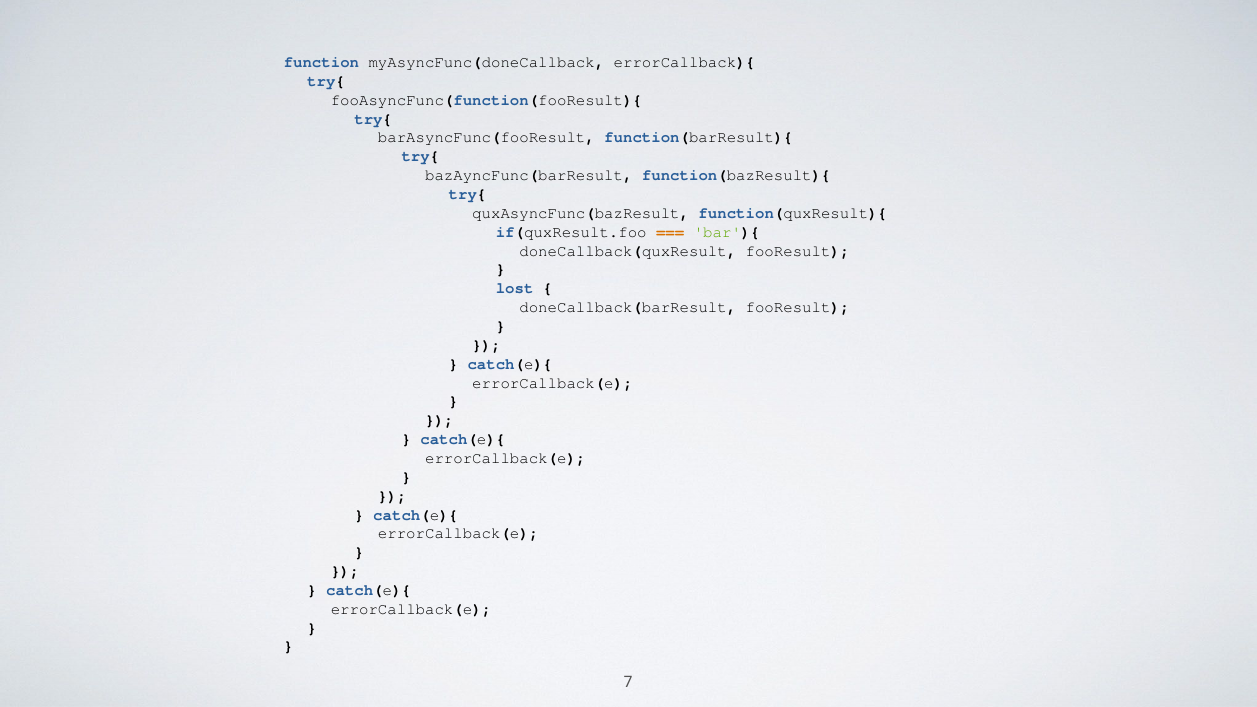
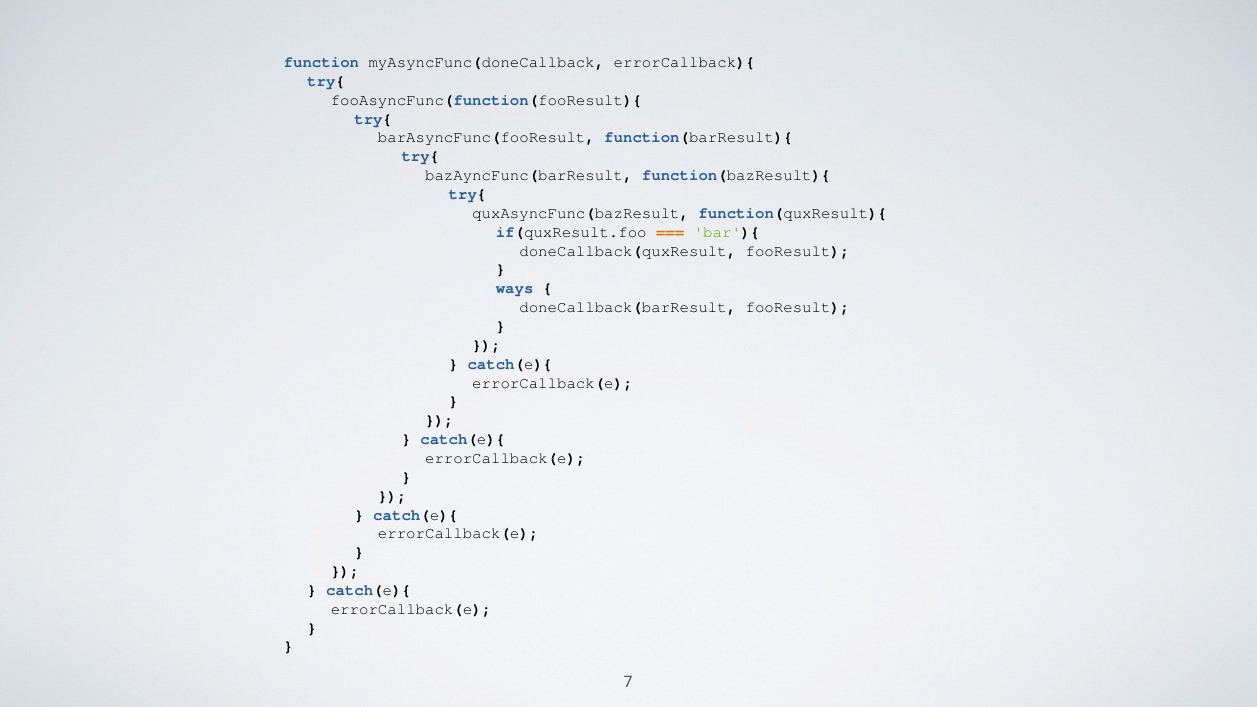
lost: lost -> ways (515, 289)
